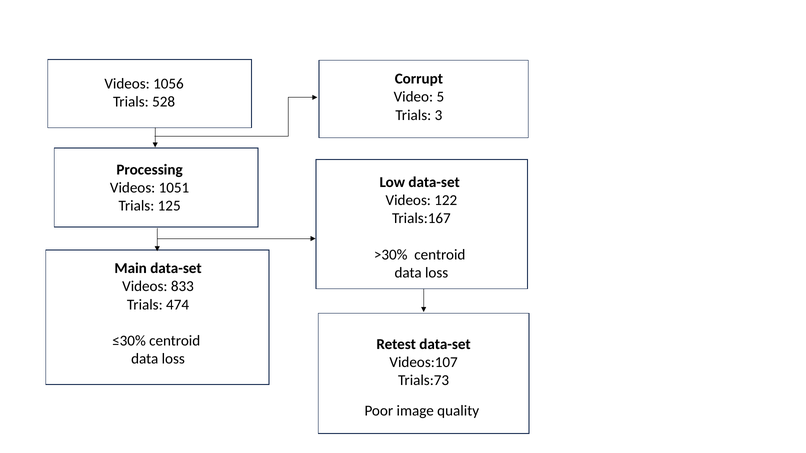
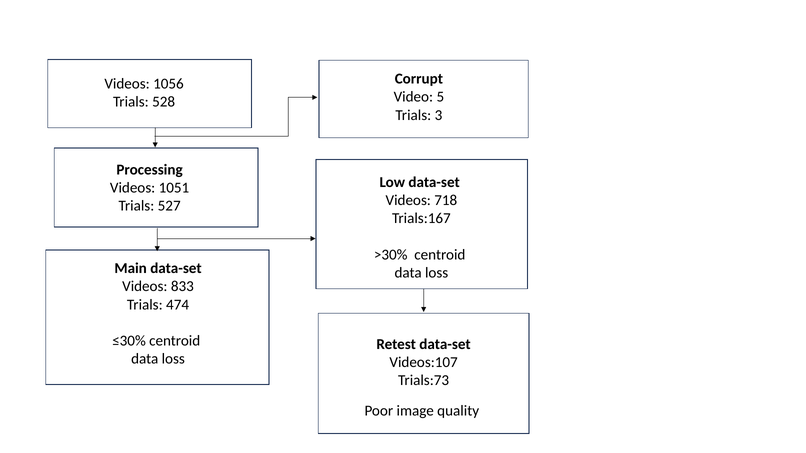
122: 122 -> 718 (446, 200)
125: 125 -> 527 (169, 206)
